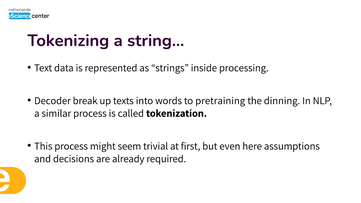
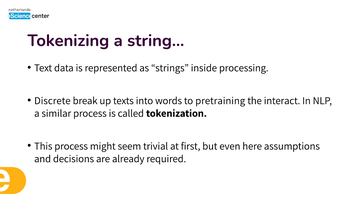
Decoder: Decoder -> Discrete (52, 101)
dinning: dinning -> interact (282, 101)
